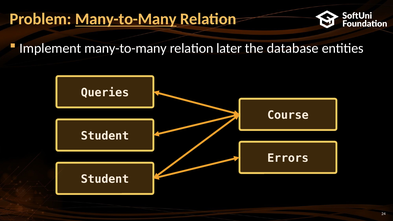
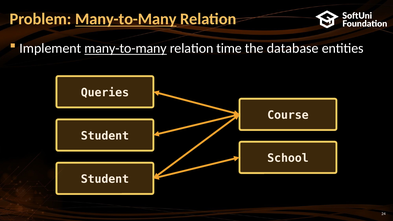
many-to-many underline: none -> present (126, 48)
later: later -> time (229, 48)
Errors: Errors -> School (288, 158)
